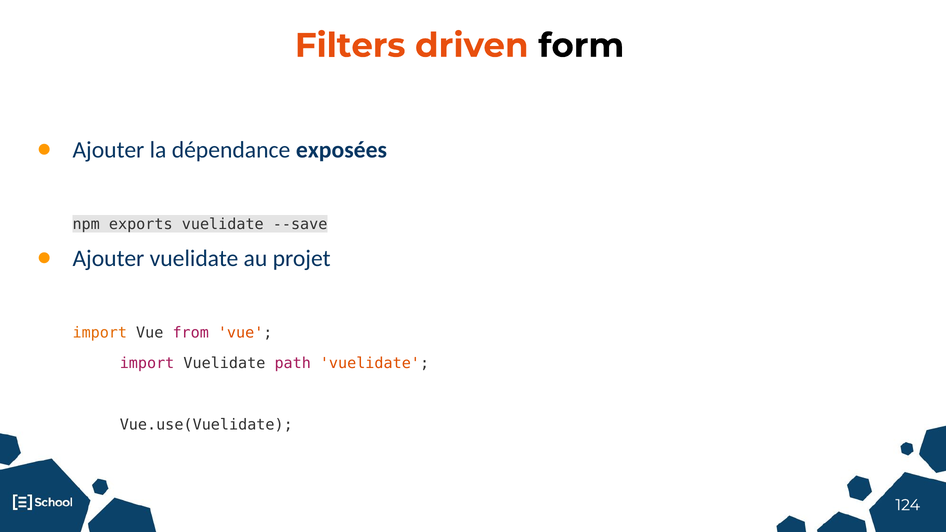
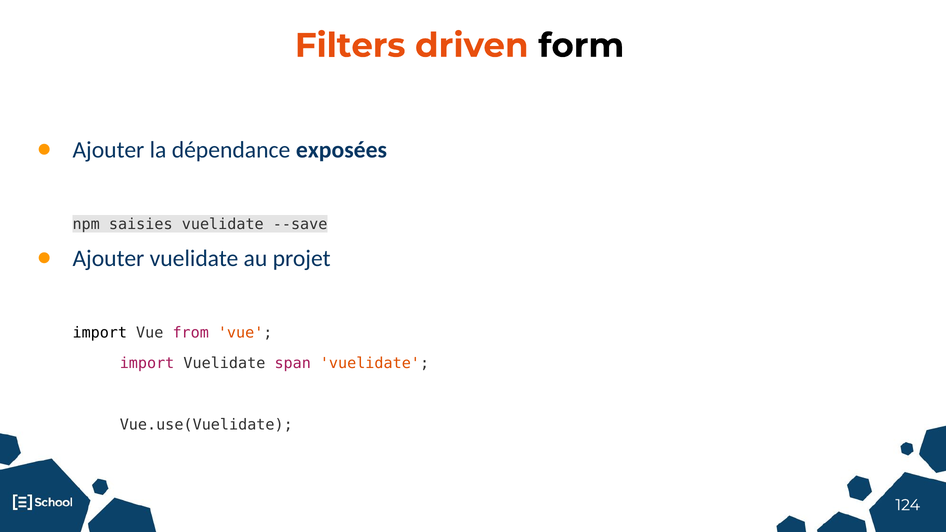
exports: exports -> saisies (141, 224)
import colour: orange -> black (100, 333)
path: path -> span (293, 363)
